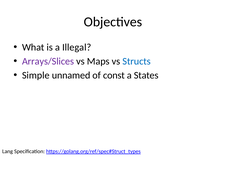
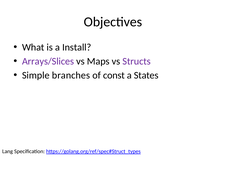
Illegal: Illegal -> Install (77, 47)
Structs colour: blue -> purple (137, 61)
unnamed: unnamed -> branches (71, 76)
